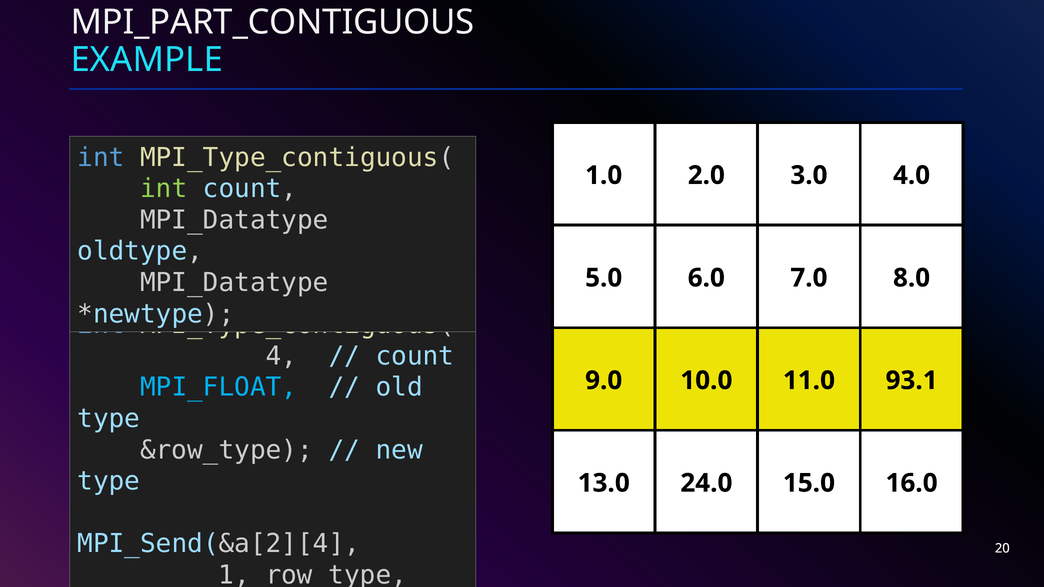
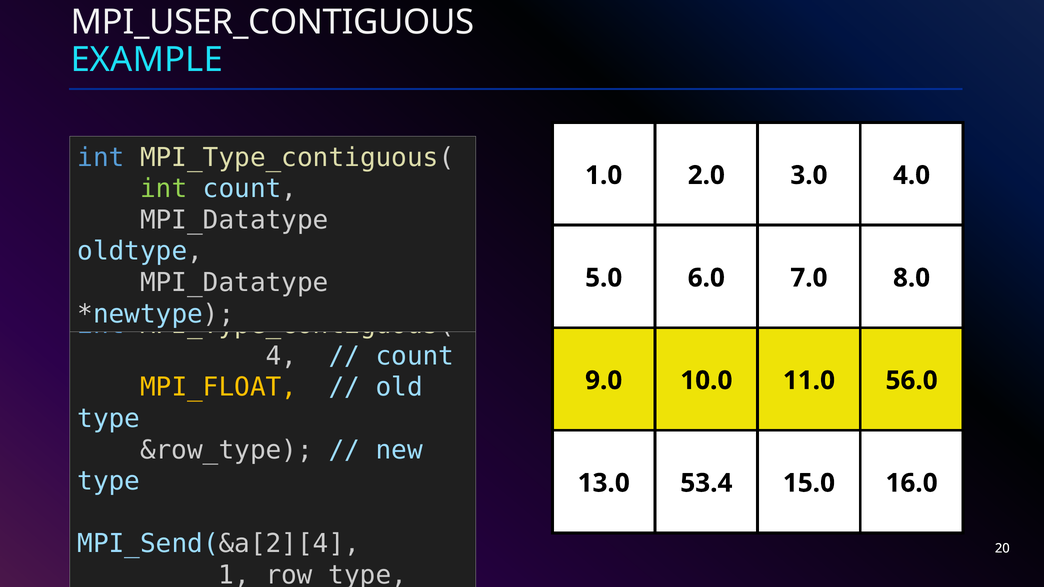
MPI_PART_CONTIGUOUS: MPI_PART_CONTIGUOUS -> MPI_USER_CONTIGUOUS (273, 22)
MPI_FLOAT colour: light blue -> yellow (219, 388)
93.1: 93.1 -> 56.0 (912, 381)
24.0: 24.0 -> 53.4 (706, 483)
